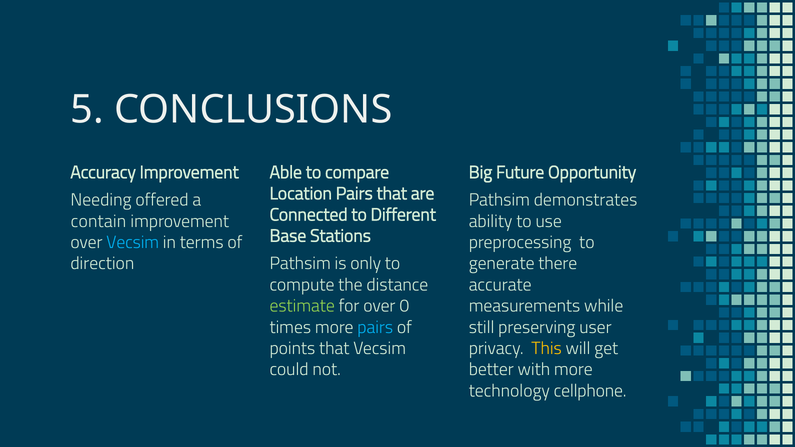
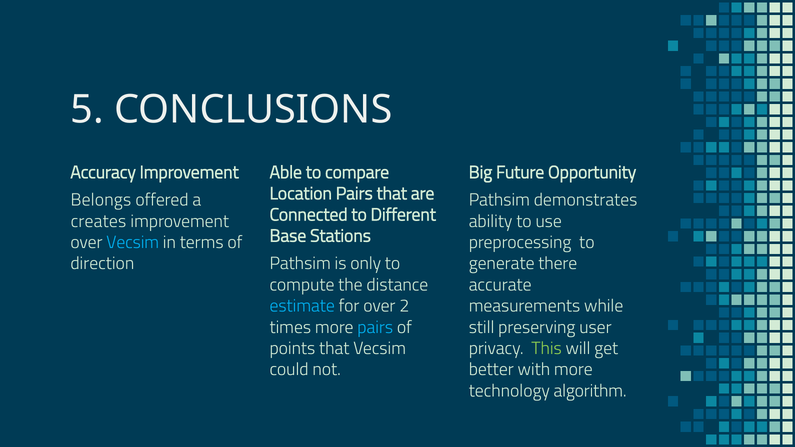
Needing: Needing -> Belongs (101, 200)
contain: contain -> creates (98, 221)
estimate colour: light green -> light blue (302, 306)
0: 0 -> 2 (404, 306)
This colour: yellow -> light green (547, 349)
cellphone: cellphone -> algorithm (590, 391)
